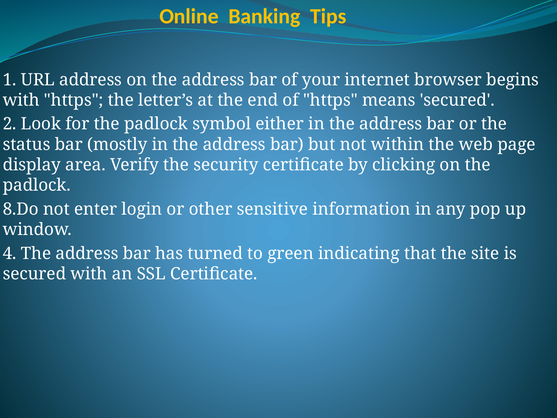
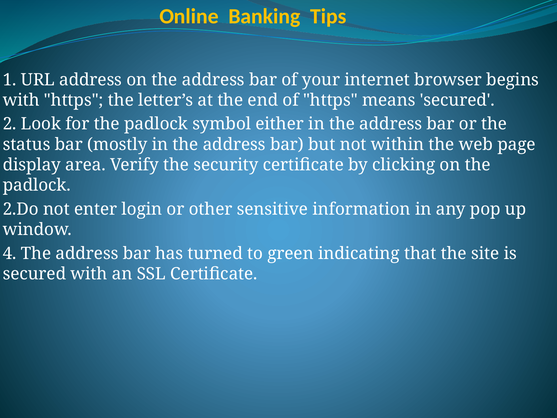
8.Do: 8.Do -> 2.Do (21, 209)
